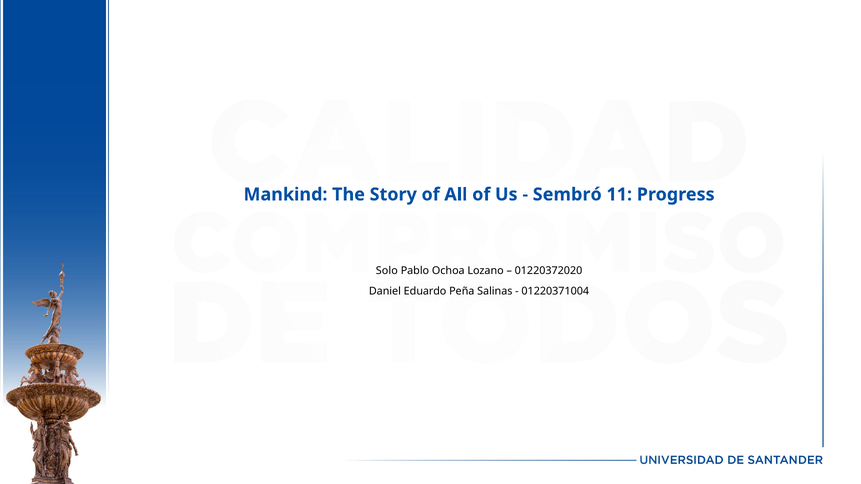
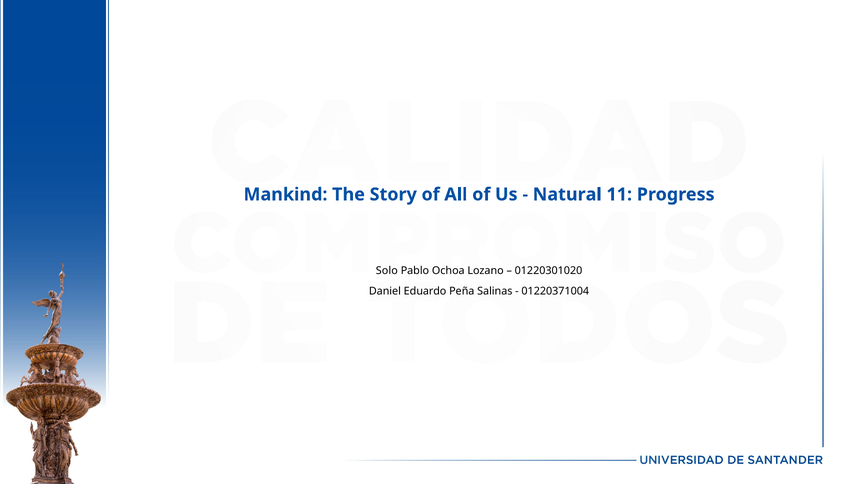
Sembró: Sembró -> Natural (567, 195)
01220372020: 01220372020 -> 01220301020 (549, 271)
